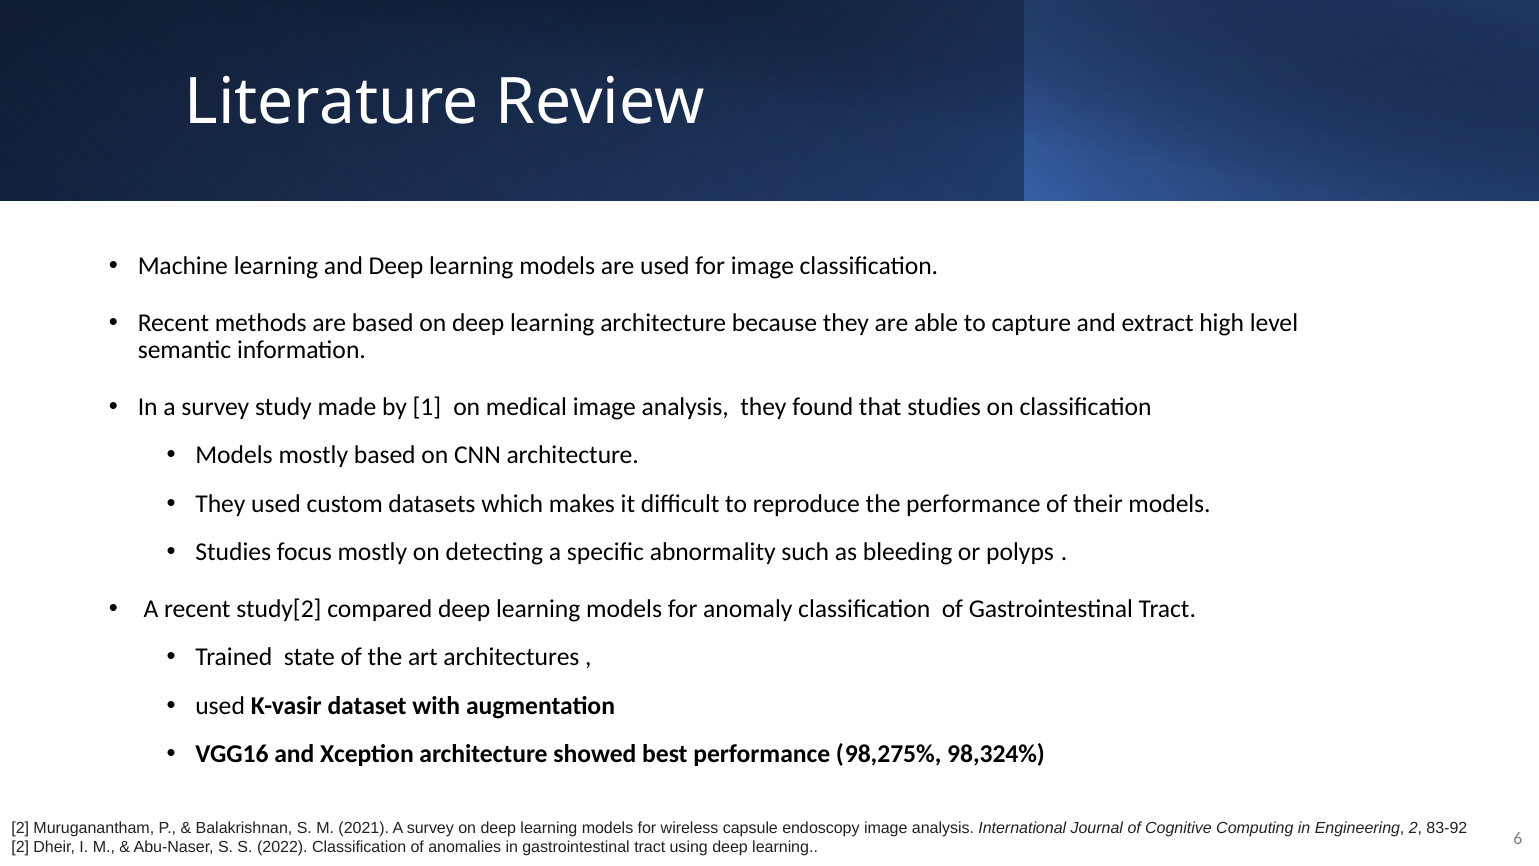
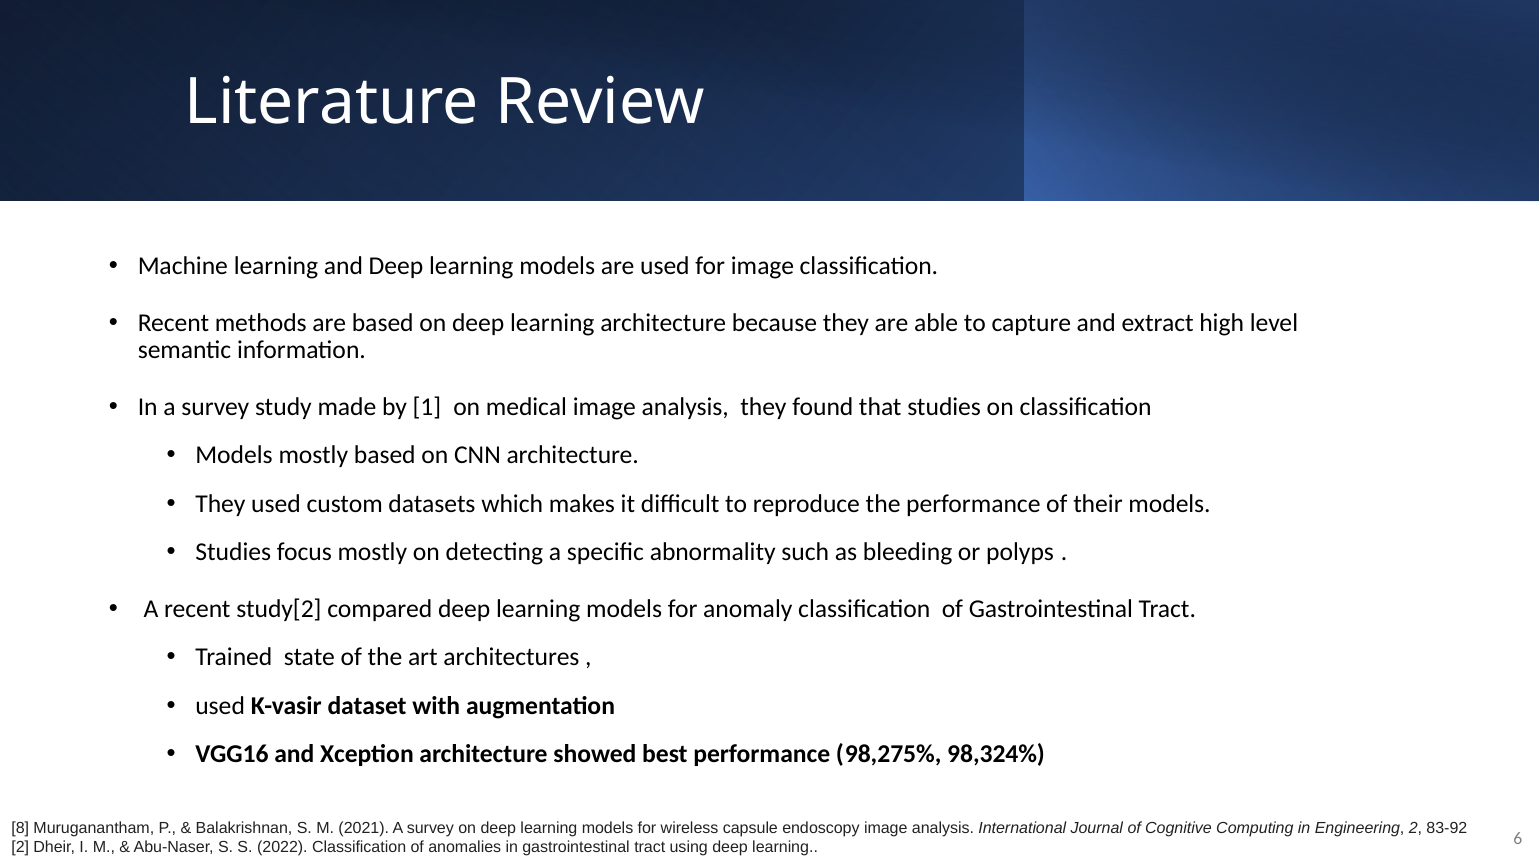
2: 2 -> 8 (20, 828)
